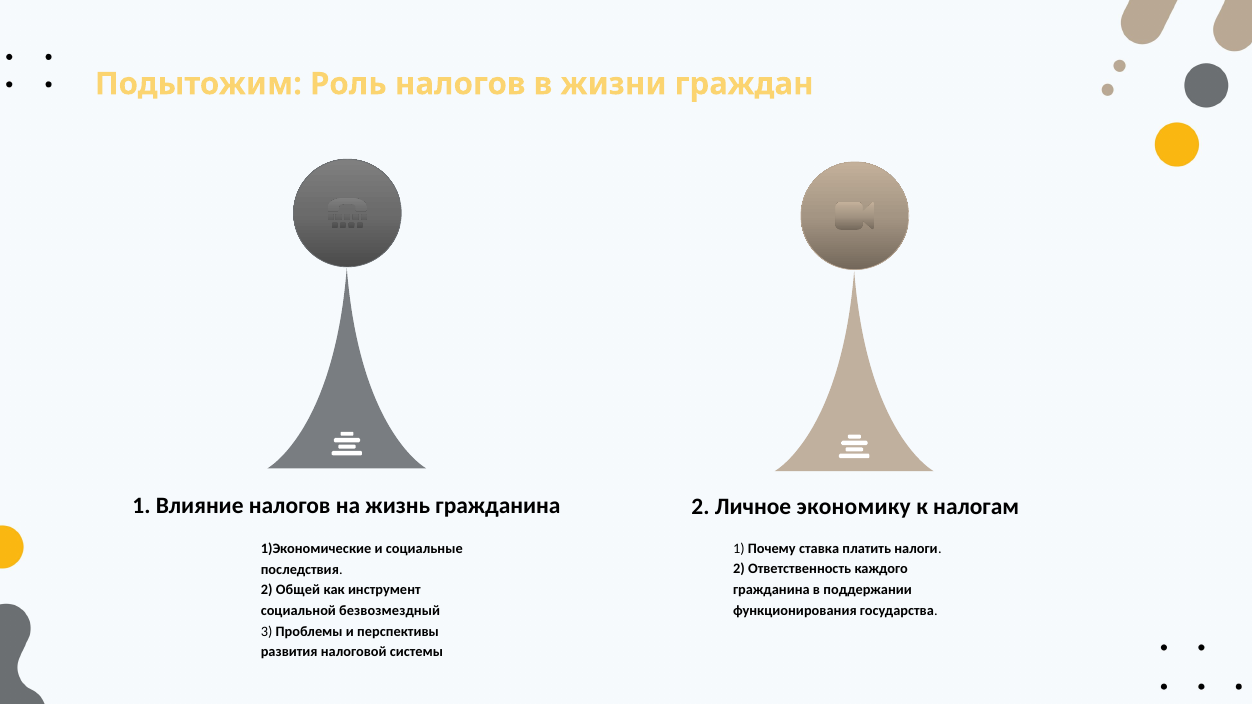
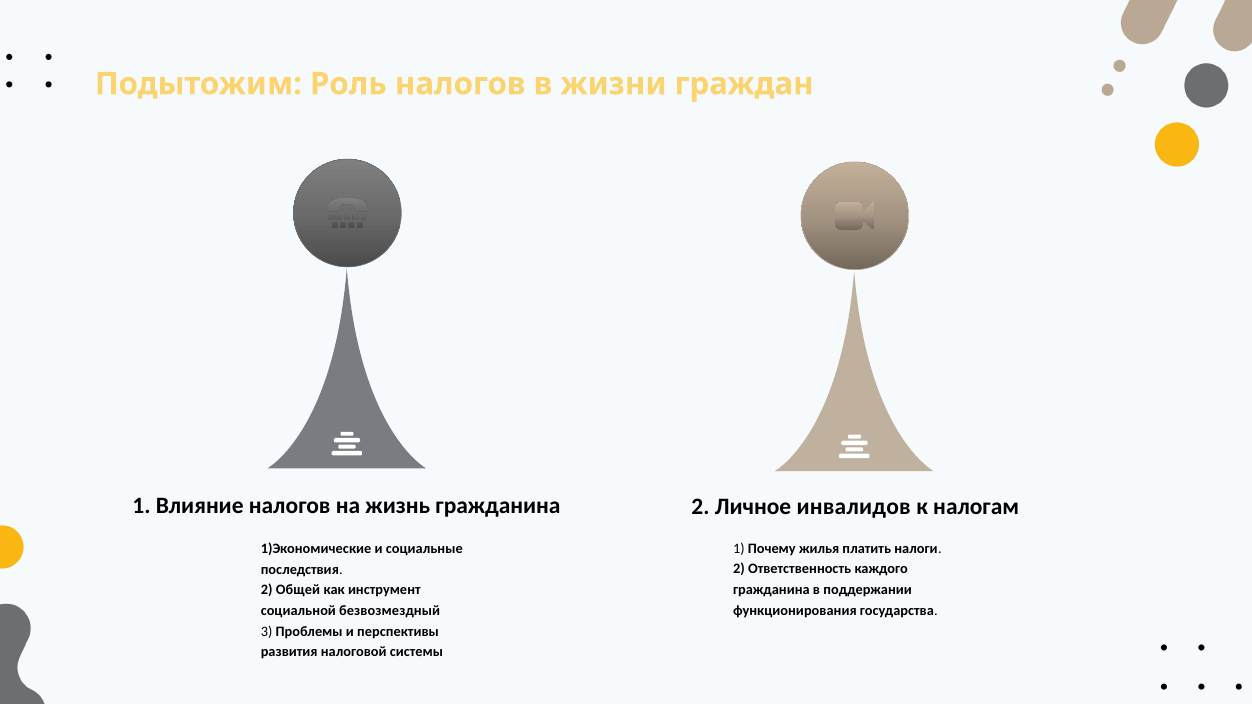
экономику: экономику -> инвалидов (854, 507)
ставка: ставка -> жилья (819, 549)
